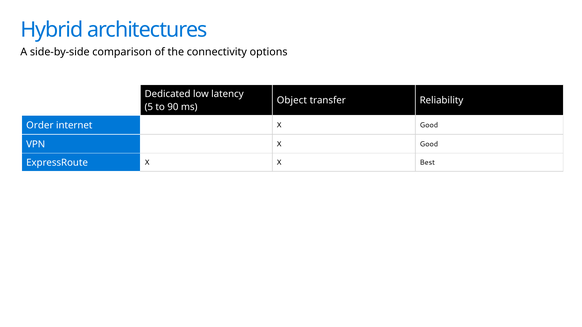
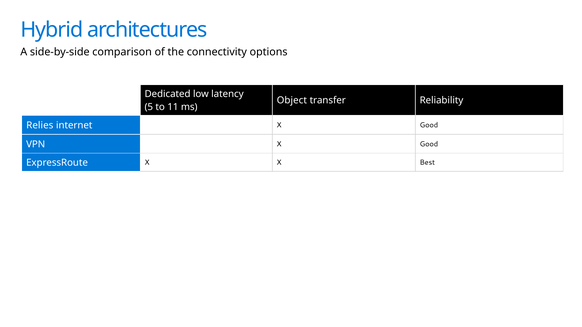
90: 90 -> 11 (173, 107)
Order: Order -> Relies (40, 125)
